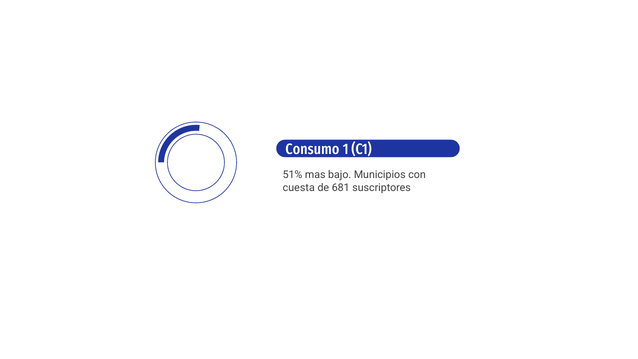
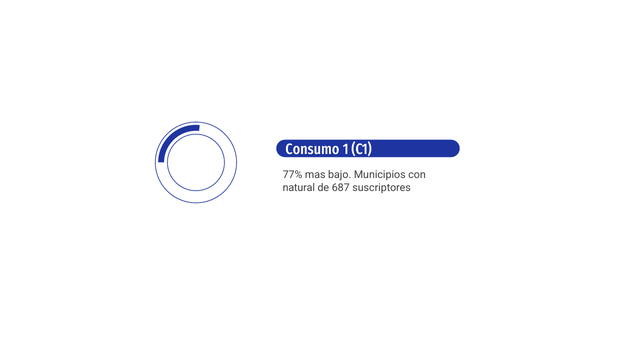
51%: 51% -> 77% (292, 175)
cuesta: cuesta -> natural (299, 188)
681: 681 -> 687 (341, 188)
